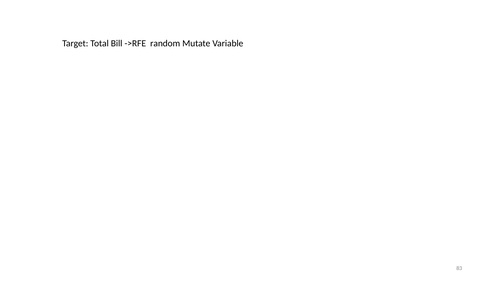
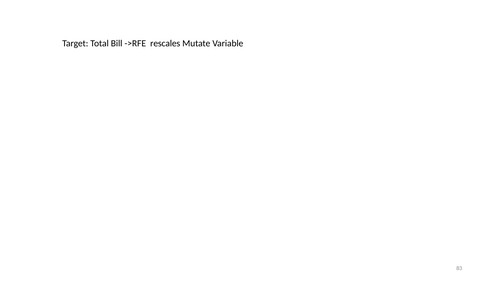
random: random -> rescales (165, 43)
